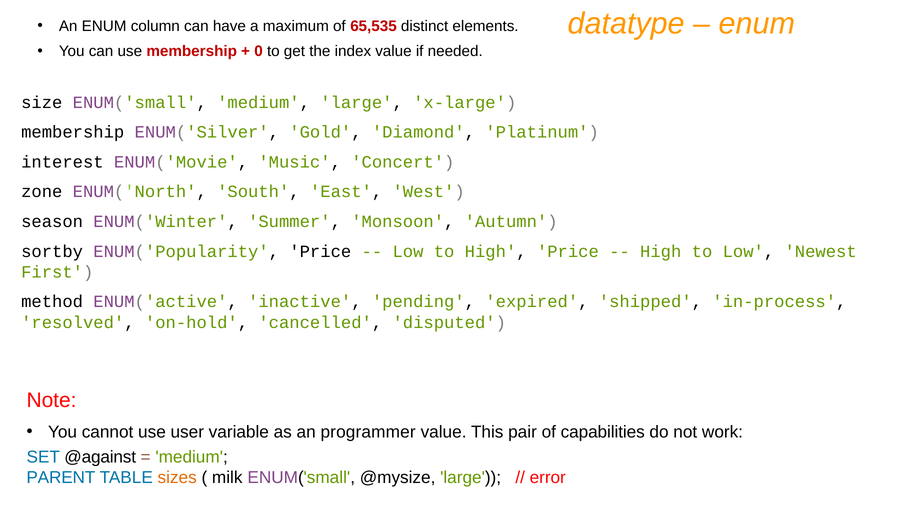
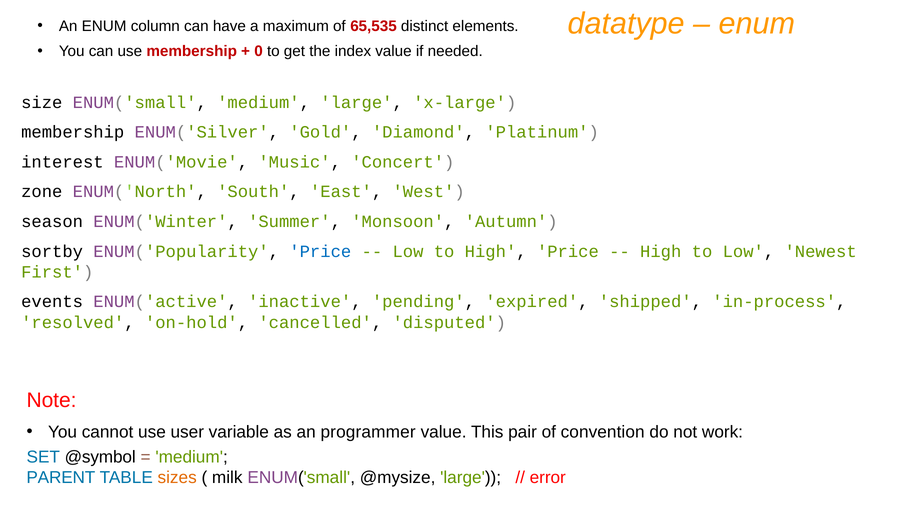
Price colour: black -> blue (320, 251)
method: method -> events (52, 302)
capabilities: capabilities -> convention (603, 432)
@against: @against -> @symbol (100, 457)
